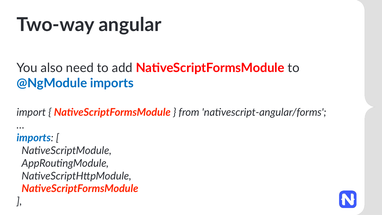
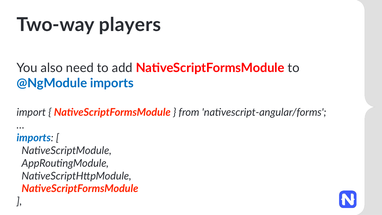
angular: angular -> players (130, 25)
